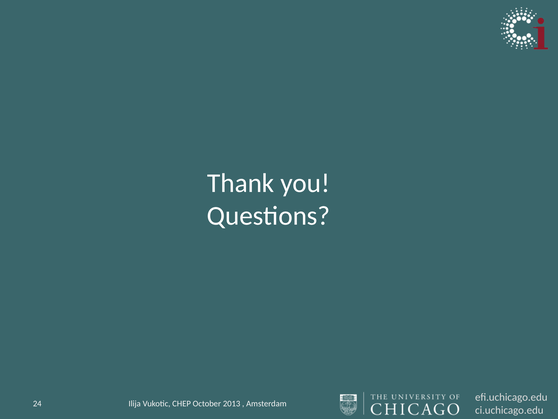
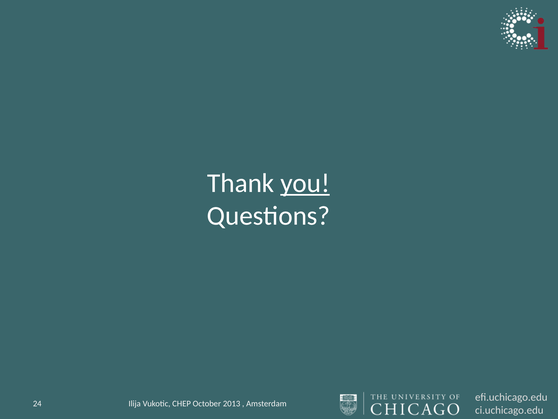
you underline: none -> present (305, 183)
